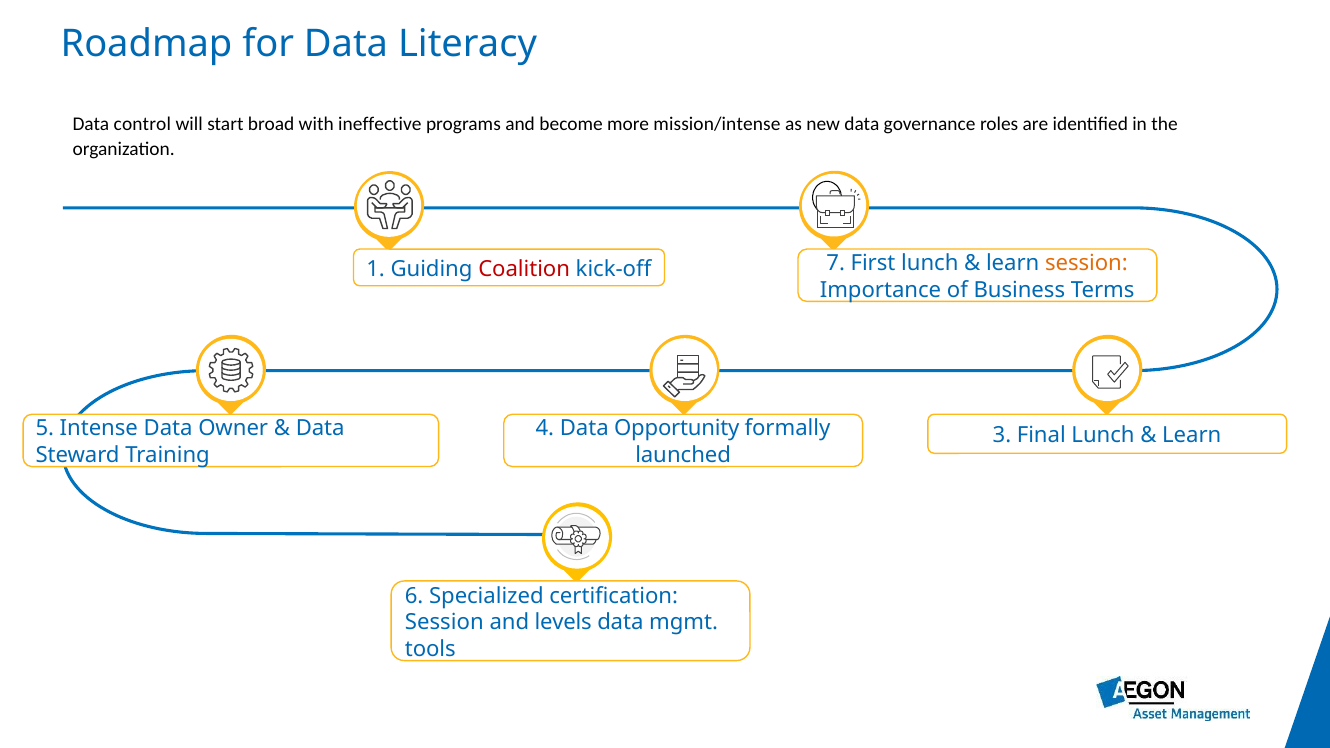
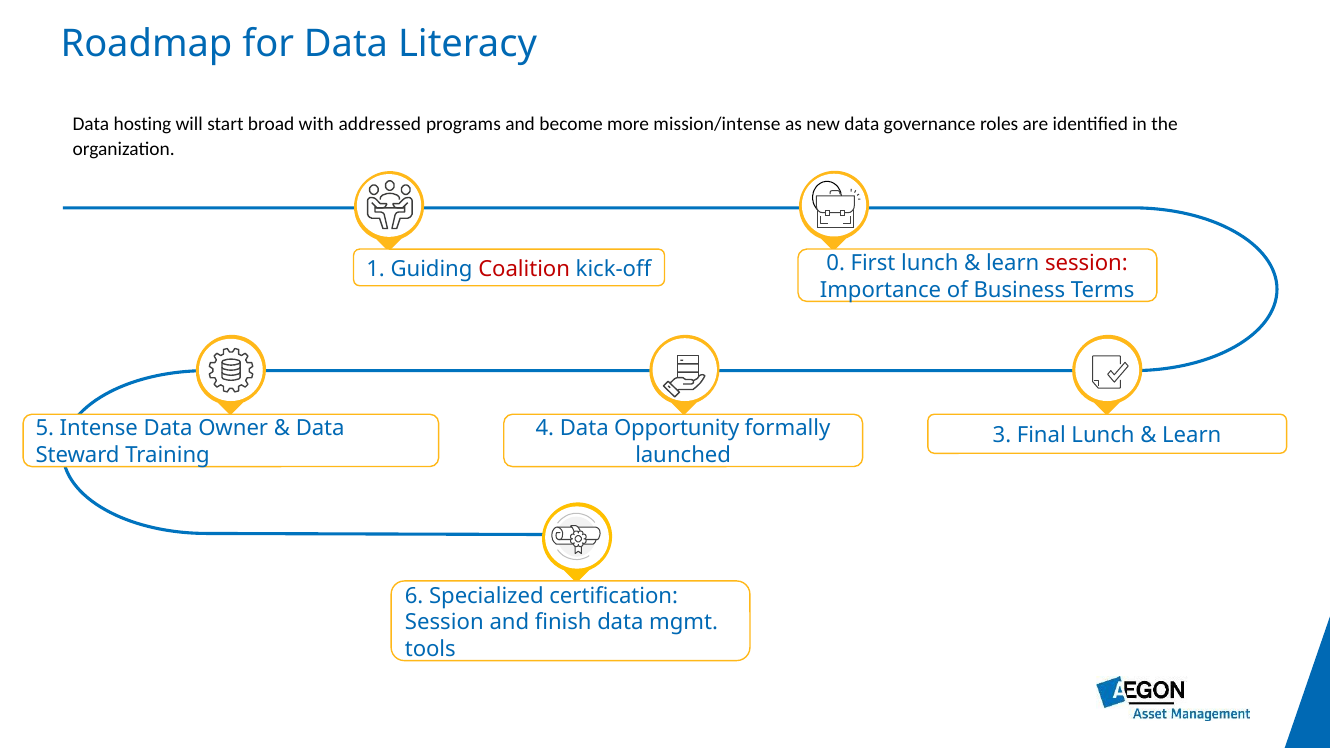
control: control -> hosting (142, 124)
ineffective: ineffective -> addressed (380, 124)
7: 7 -> 0 (836, 264)
session colour: orange -> red (1086, 264)
levels: levels -> finish (563, 622)
